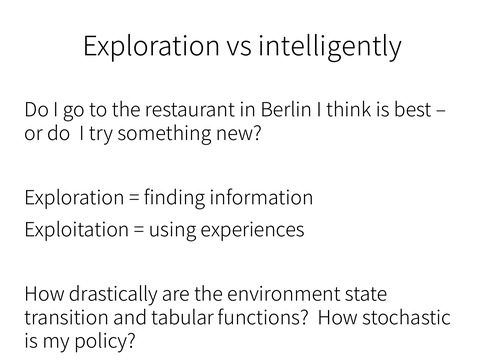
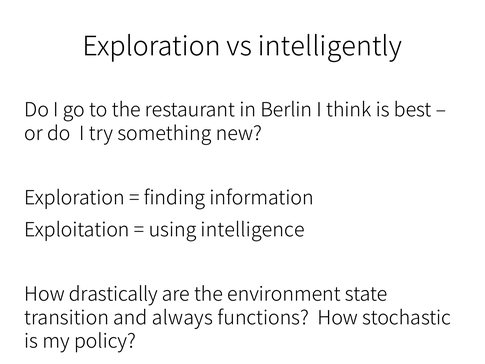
experiences: experiences -> intelligence (253, 230)
tabular: tabular -> always (182, 318)
